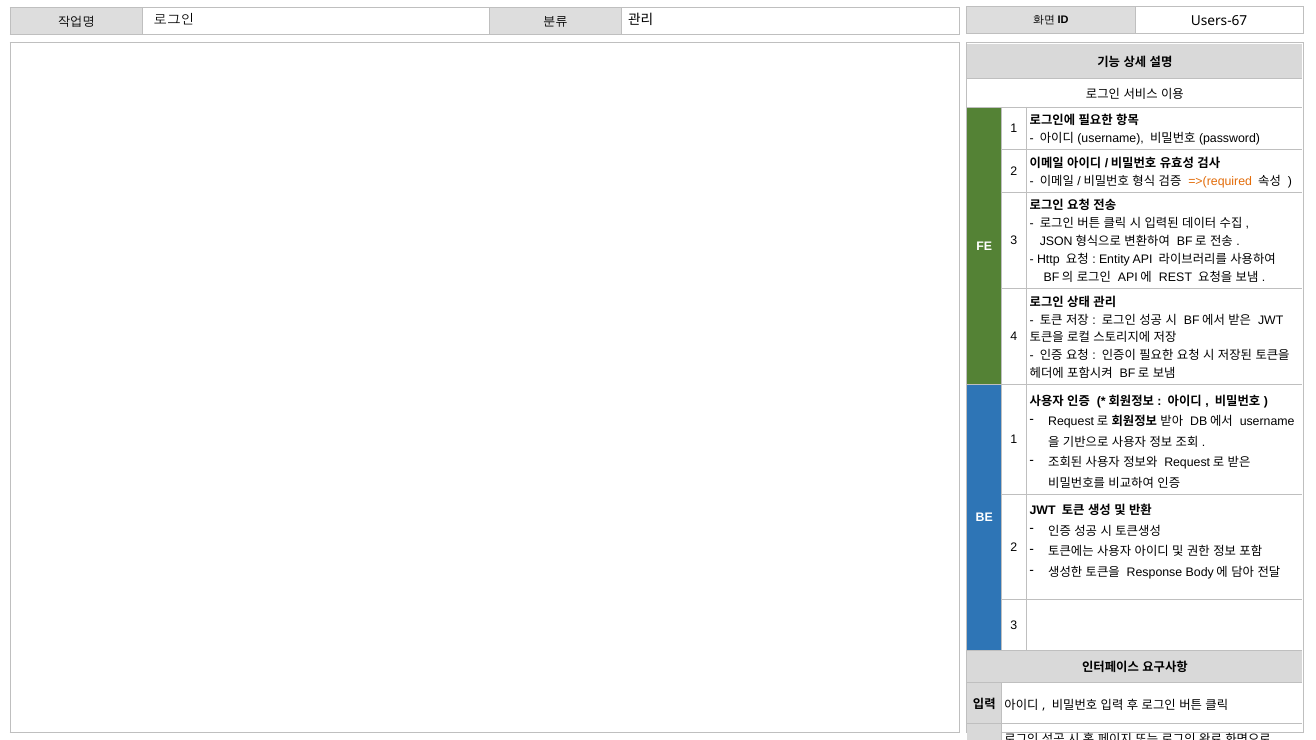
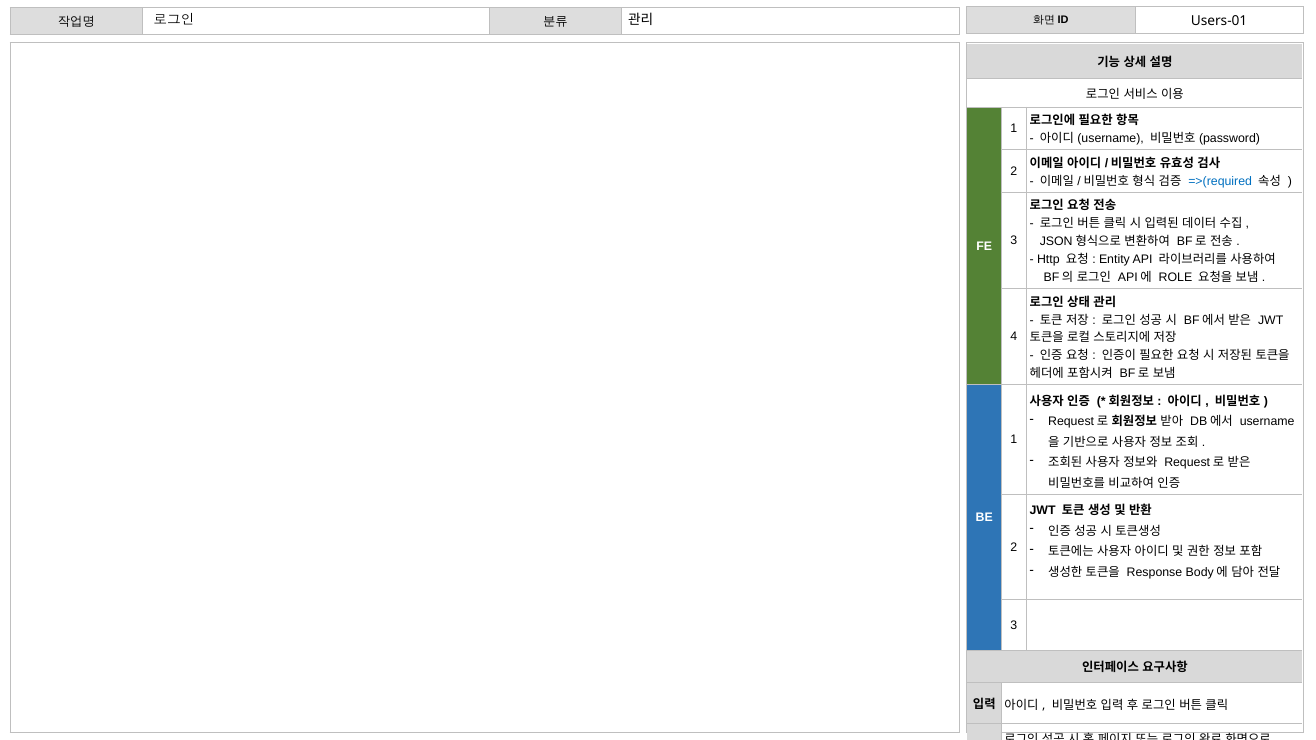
Users-67: Users-67 -> Users-01 (1219, 21)
=>(required colour: orange -> blue (1220, 181)
REST: REST -> ROLE (1176, 278)
